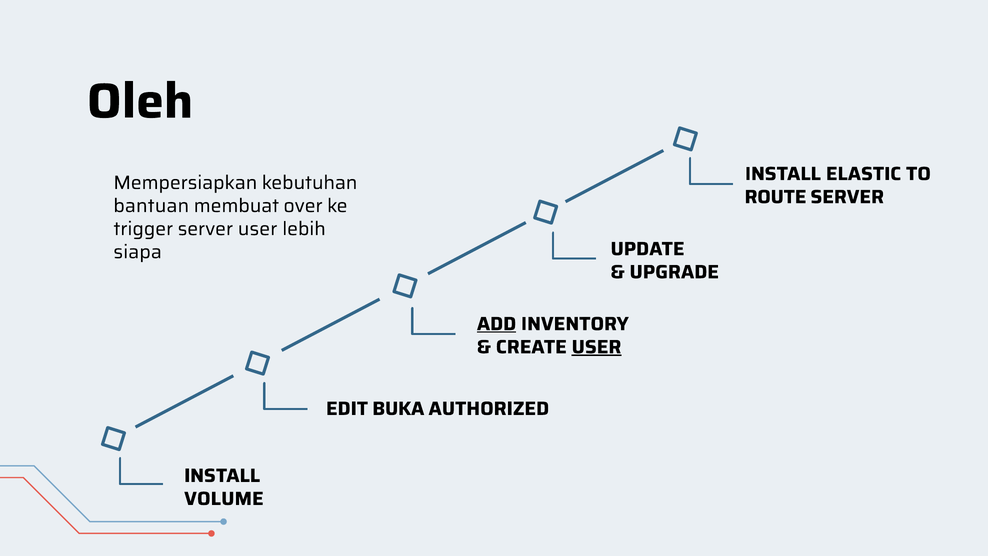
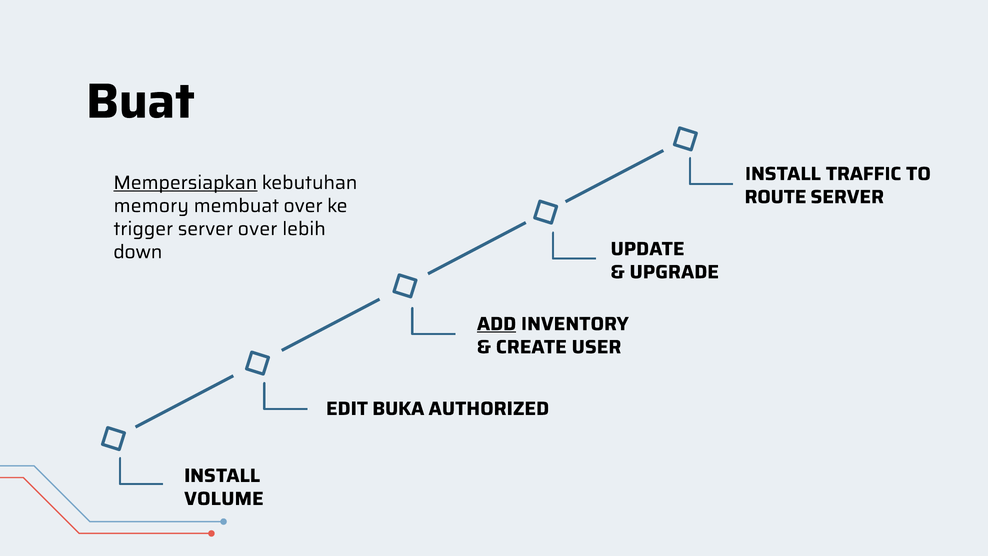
Oleh: Oleh -> Buat (140, 101)
ELASTIC: ELASTIC -> TRAFFIC (864, 174)
Mempersiapkan underline: none -> present (185, 183)
bantuan: bantuan -> memory (151, 206)
server user: user -> over (258, 229)
siapa: siapa -> down (138, 252)
USER underline: present -> none (596, 347)
